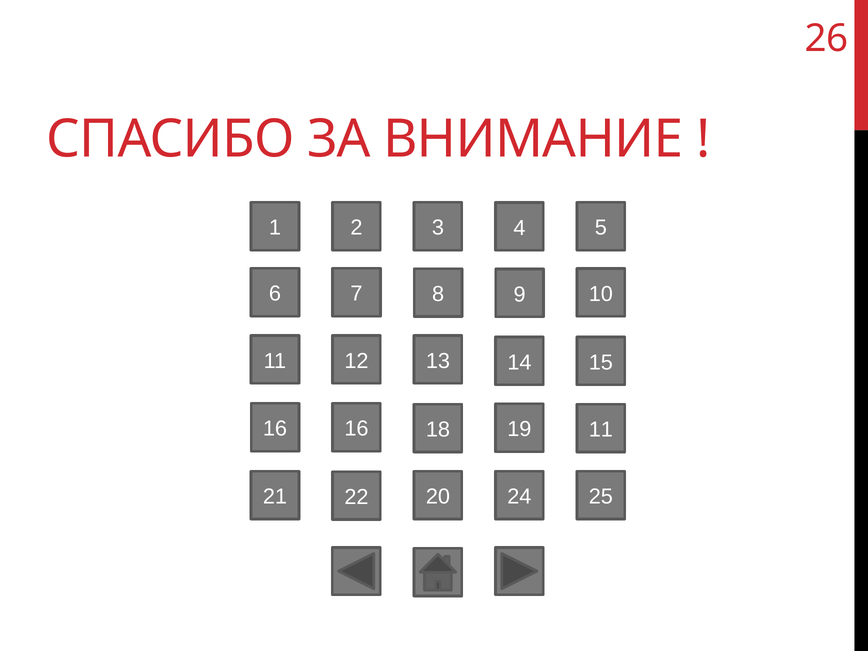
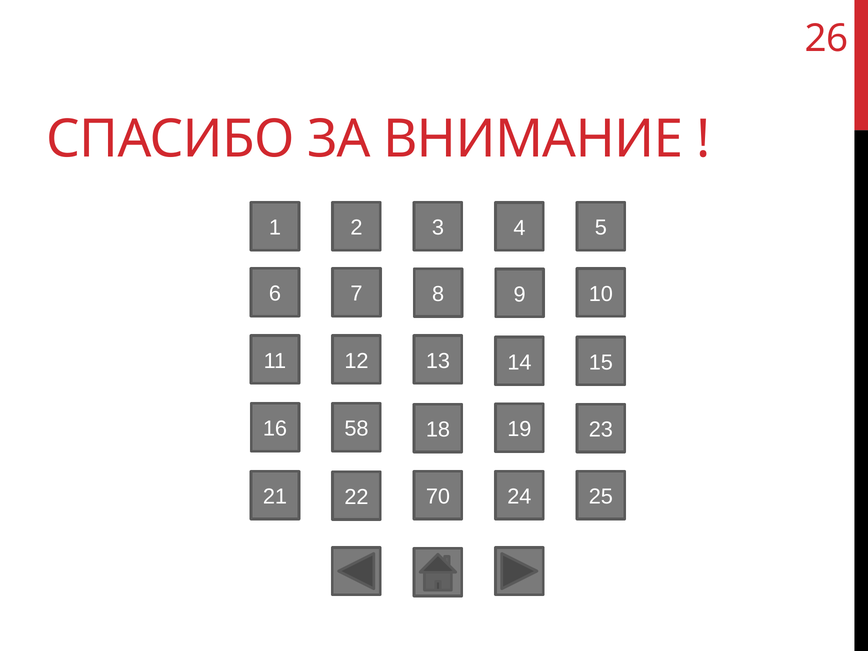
16 16: 16 -> 58 (356, 429)
19 11: 11 -> 23 (601, 430)
20: 20 -> 70 (438, 497)
